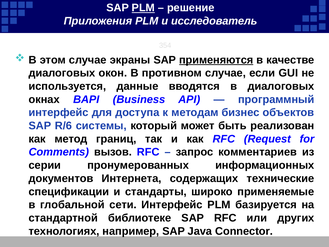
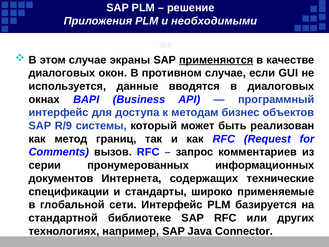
PLM underline: present -> none (143, 8)
исследователь: исследователь -> необходимыми (214, 21)
R/6: R/6 -> R/9 (63, 126)
